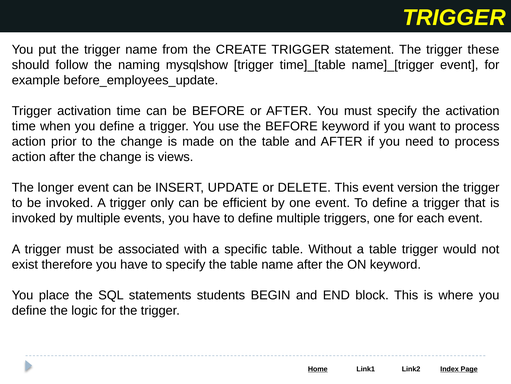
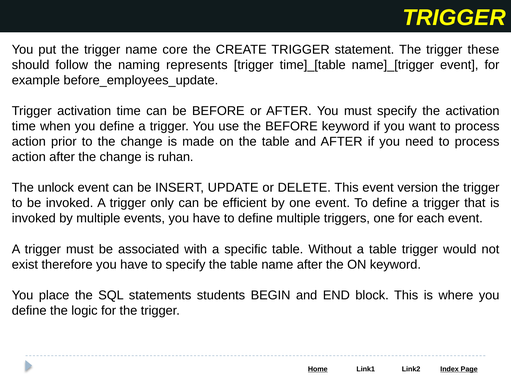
from: from -> core (175, 49)
mysqlshow: mysqlshow -> represents (197, 65)
views: views -> ruhan (176, 157)
longer: longer -> unlock (56, 187)
